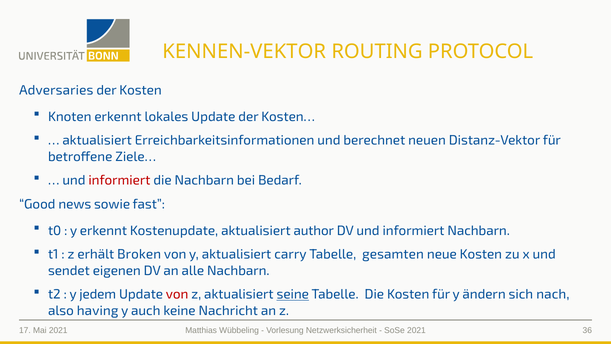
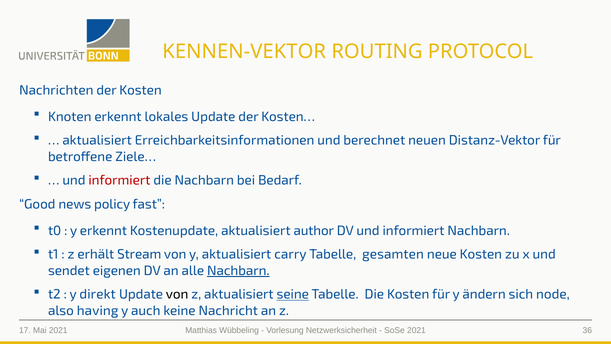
Adversaries: Adversaries -> Nachrichten (56, 90)
sowie: sowie -> policy (112, 204)
Broken: Broken -> Stream (139, 254)
Nachbarn underline: none -> present (238, 270)
jedem: jedem -> direkt (98, 294)
von colour: red -> black (177, 294)
nach: nach -> node (553, 294)
